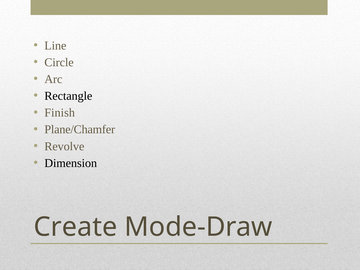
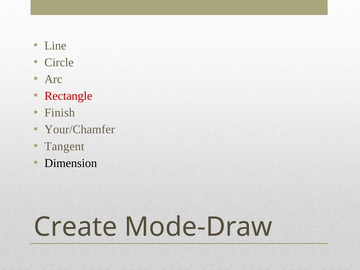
Rectangle colour: black -> red (68, 96)
Plane/Chamfer: Plane/Chamfer -> Your/Chamfer (80, 130)
Revolve: Revolve -> Tangent (64, 146)
